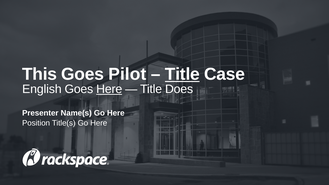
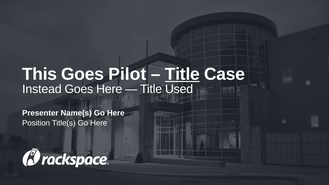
English: English -> Instead (42, 89)
Here underline: present -> none (109, 89)
Does: Does -> Used (179, 89)
